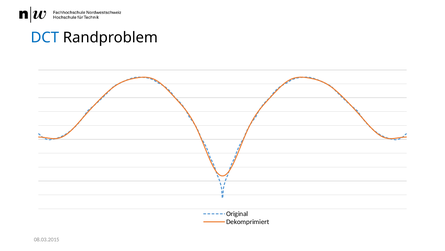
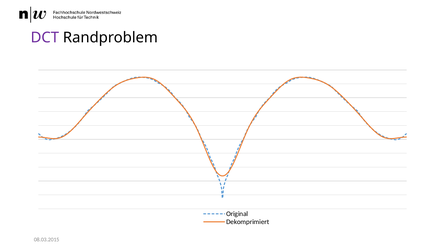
DCT colour: blue -> purple (45, 37)
